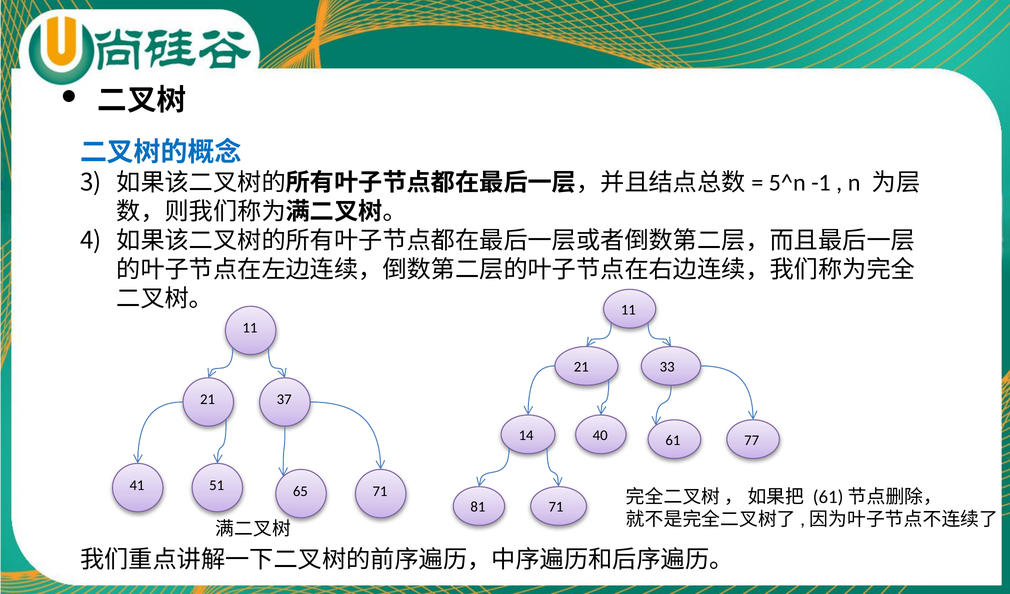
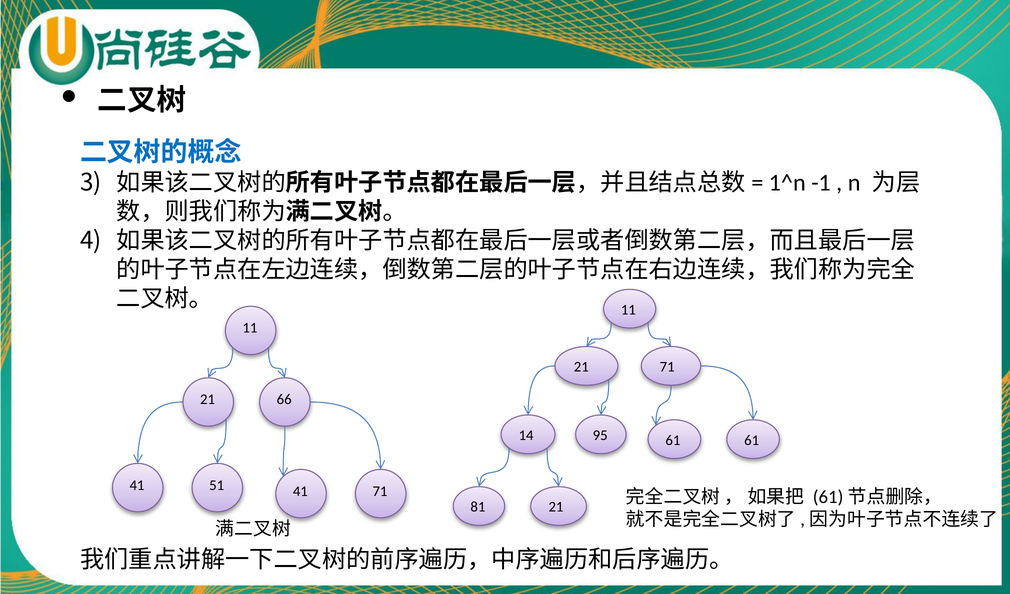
5^n: 5^n -> 1^n (787, 183)
21 33: 33 -> 71 (667, 367)
37: 37 -> 66 (284, 400)
40: 40 -> 95 (600, 436)
61 77: 77 -> 61 (752, 441)
51 65: 65 -> 41 (300, 492)
81 71: 71 -> 21 (556, 508)
